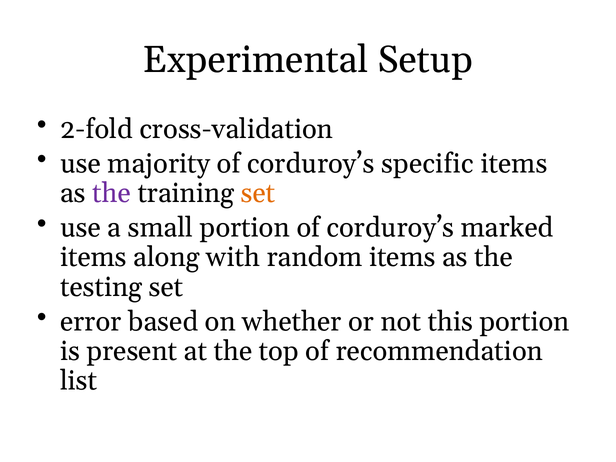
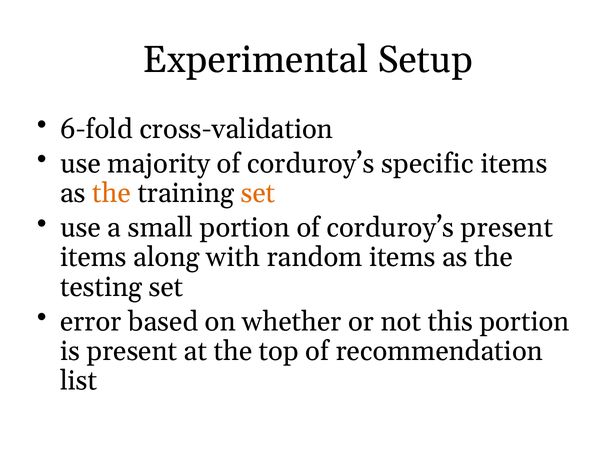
2-fold: 2-fold -> 6-fold (96, 129)
the colour: purple -> orange (112, 193)
corduroy’s marked: marked -> present (507, 228)
